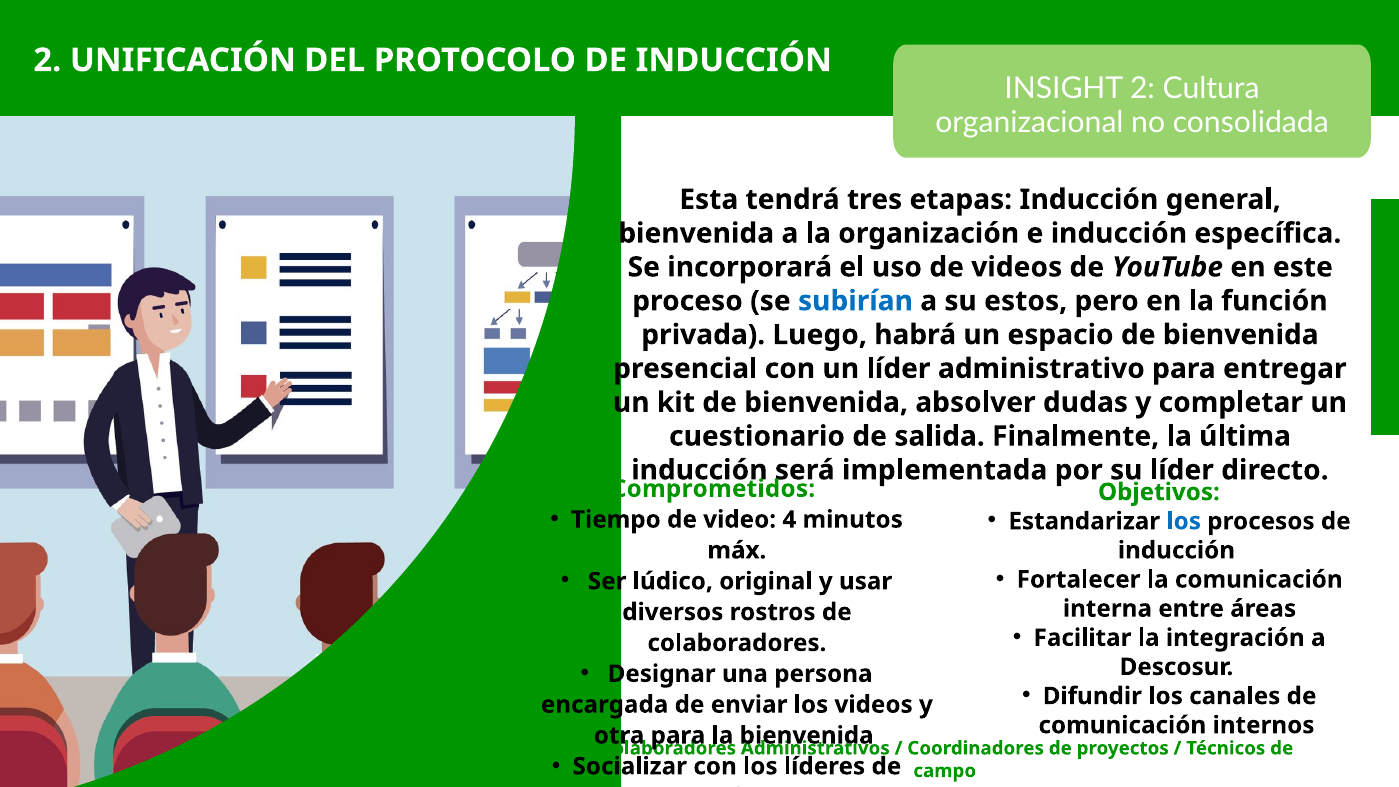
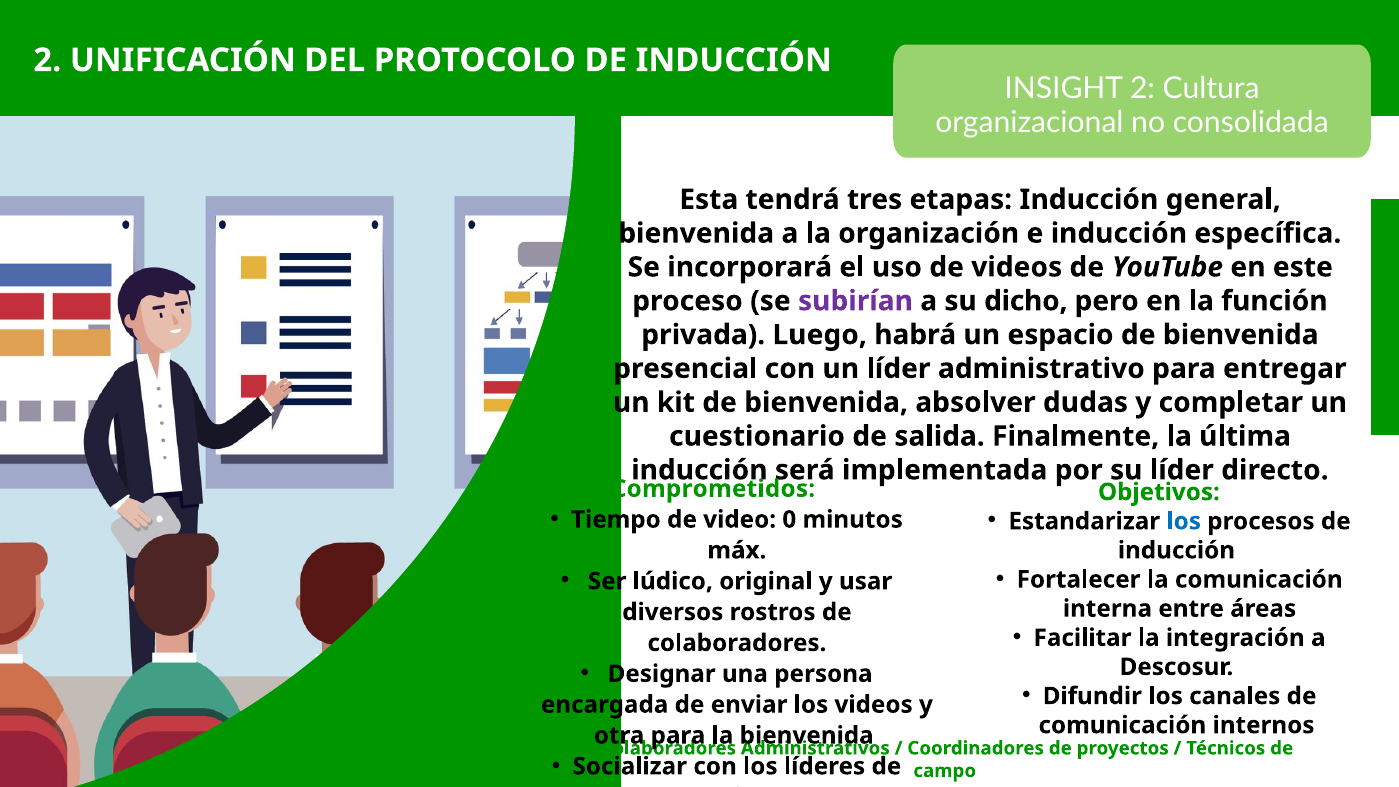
subirían colour: blue -> purple (855, 301)
estos: estos -> dicho (1026, 301)
4: 4 -> 0 (789, 520)
